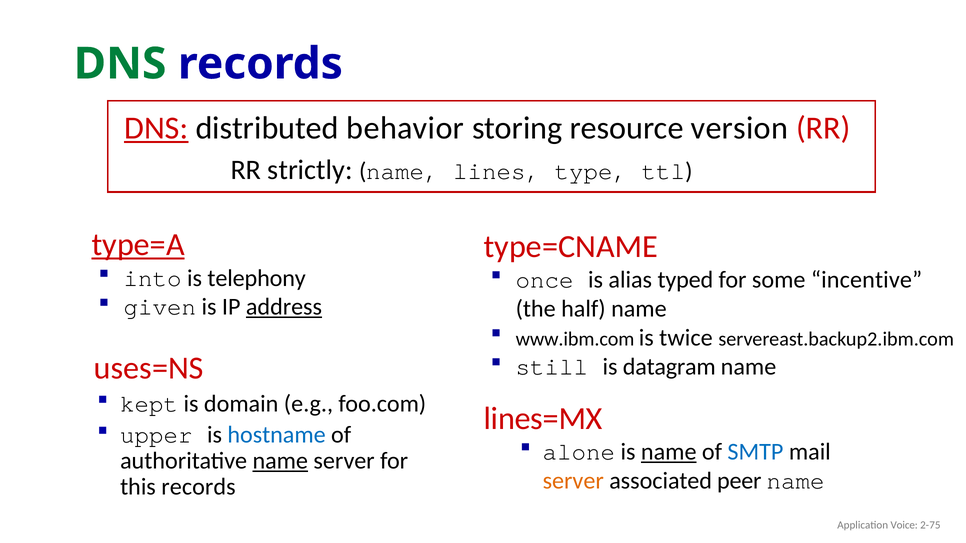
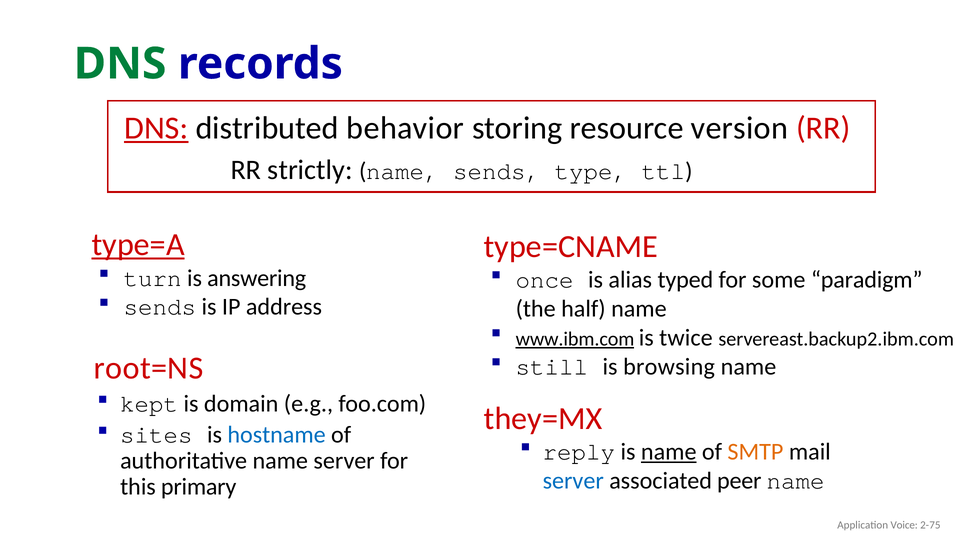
name lines: lines -> sends (497, 171)
into: into -> turn (153, 278)
telephony: telephony -> answering (257, 278)
incentive: incentive -> paradigm (867, 280)
given: given -> sends (160, 307)
address underline: present -> none (284, 307)
www.ibm.com underline: none -> present (575, 339)
datagram: datagram -> browsing (669, 367)
uses=NS: uses=NS -> root=NS (149, 368)
lines=MX: lines=MX -> they=MX (543, 419)
upper: upper -> sites (156, 435)
alone: alone -> reply (579, 452)
SMTP colour: blue -> orange (755, 452)
name underline: present -> none (280, 461)
server colour: orange -> blue (573, 481)
this records: records -> primary (199, 487)
